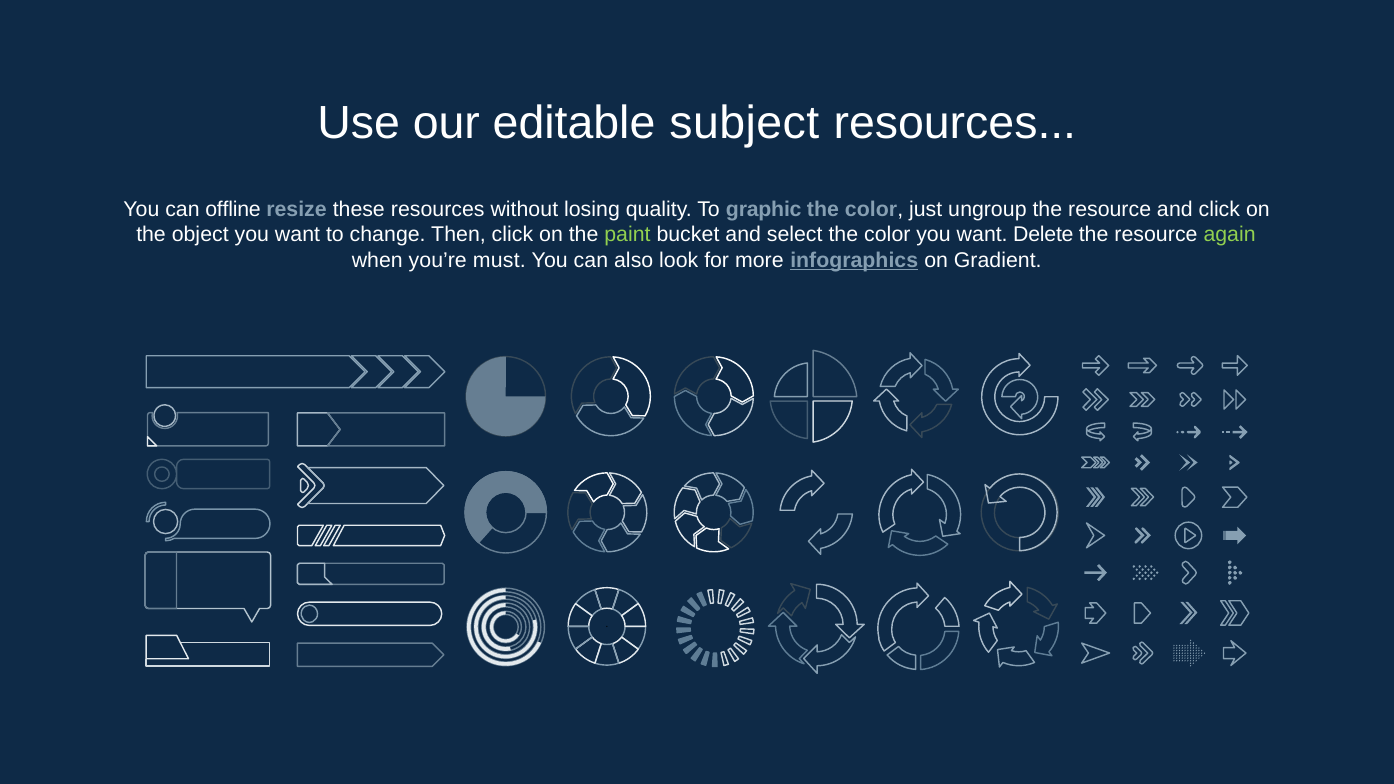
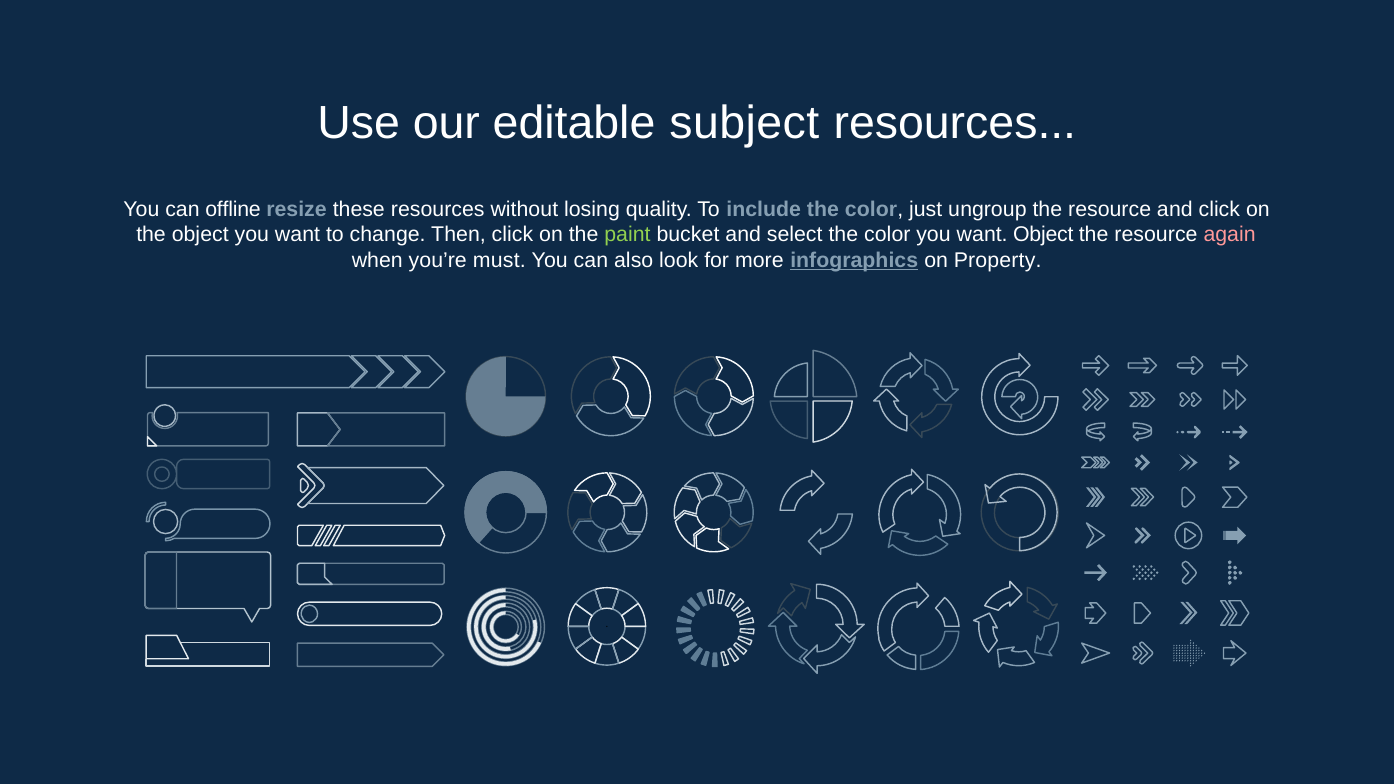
graphic: graphic -> include (764, 209)
want Delete: Delete -> Object (1043, 235)
again colour: light green -> pink (1230, 235)
Gradient: Gradient -> Property (998, 260)
